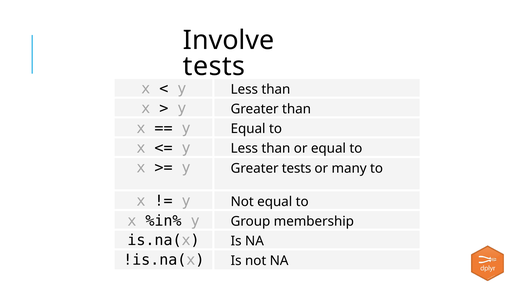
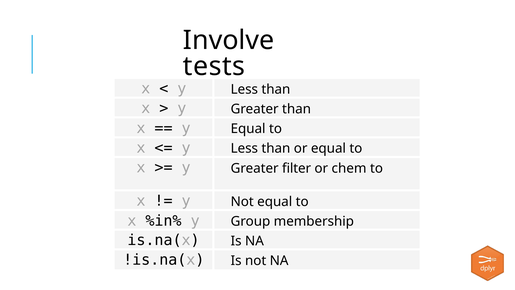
Greater tests: tests -> filter (297, 168)
many: many -> chem (349, 168)
